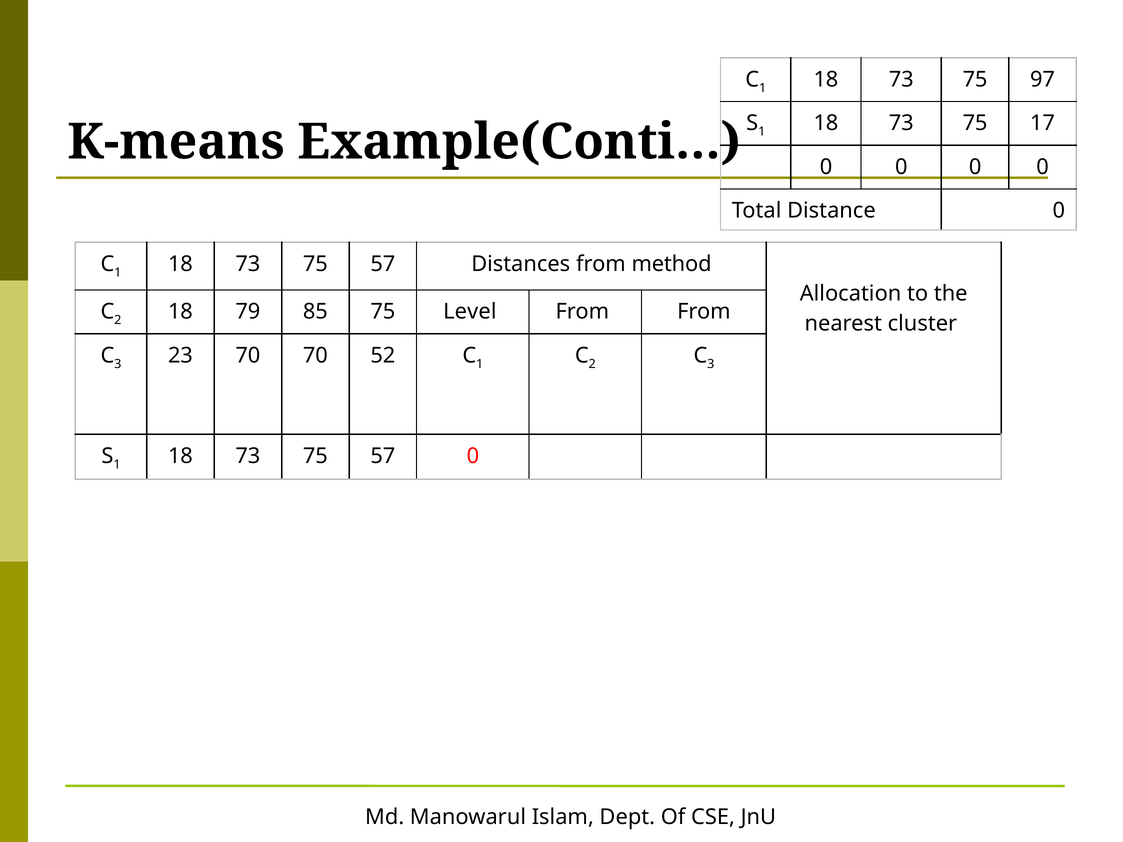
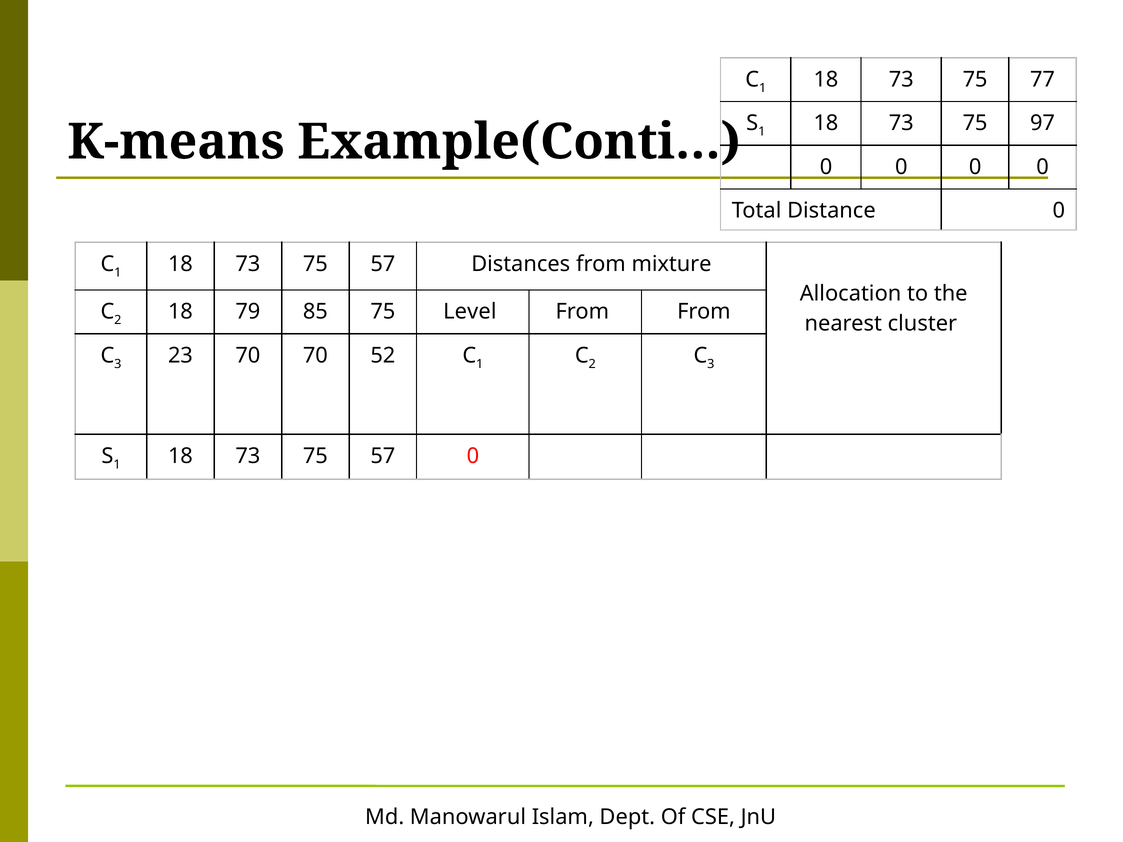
97: 97 -> 77 (1042, 79)
17: 17 -> 97 (1042, 123)
method: method -> mixture (672, 264)
